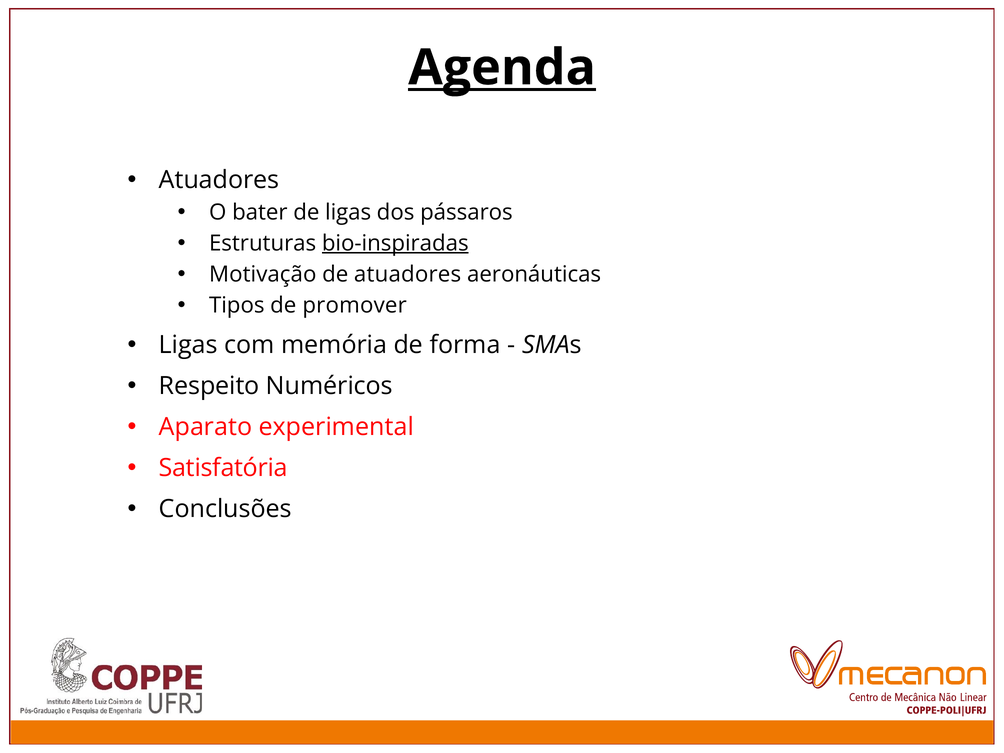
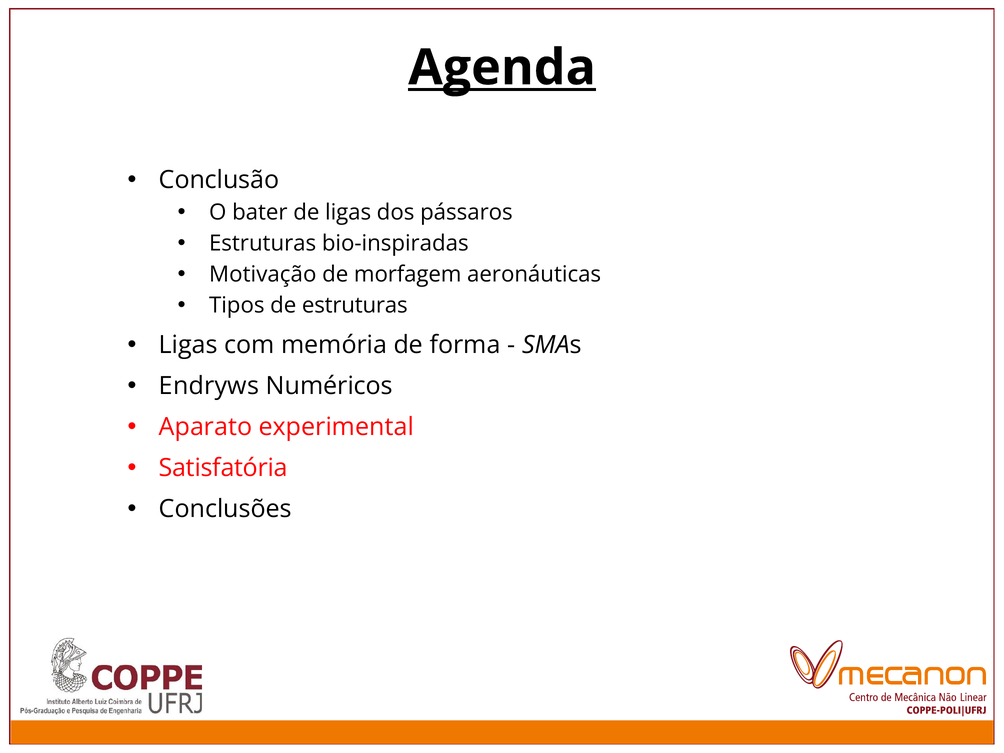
Atuadores: Atuadores -> Conclusão (219, 180)
bio-inspiradas underline: present -> none (395, 243)
de atuadores: atuadores -> morfagem (408, 274)
de promover: promover -> estruturas (355, 305)
Respeito: Respeito -> Endryws (209, 386)
